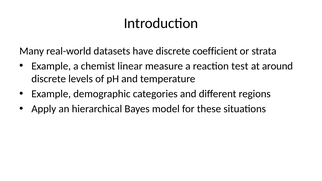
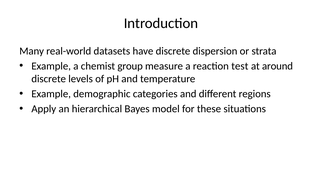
coefficient: coefficient -> dispersion (215, 51)
linear: linear -> group (130, 66)
